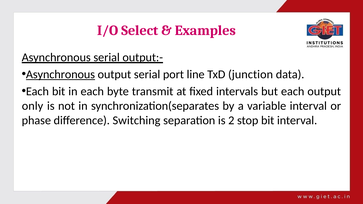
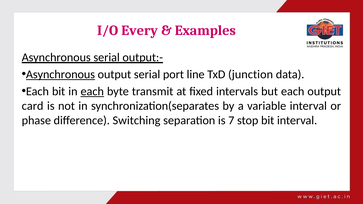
Select: Select -> Every (140, 31)
each underline: none -> present (92, 91)
only: only -> card (33, 106)
2: 2 -> 7 (231, 120)
